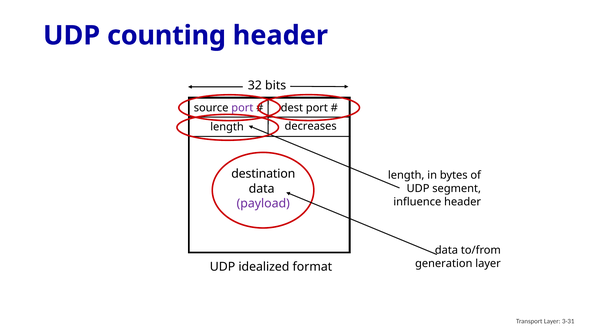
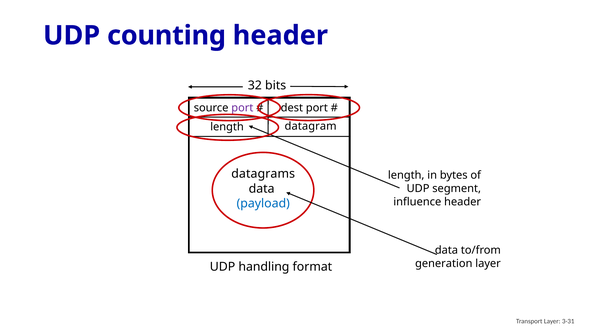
decreases: decreases -> datagram (311, 126)
destination: destination -> datagrams (263, 174)
payload colour: purple -> blue (263, 203)
idealized: idealized -> handling (264, 267)
